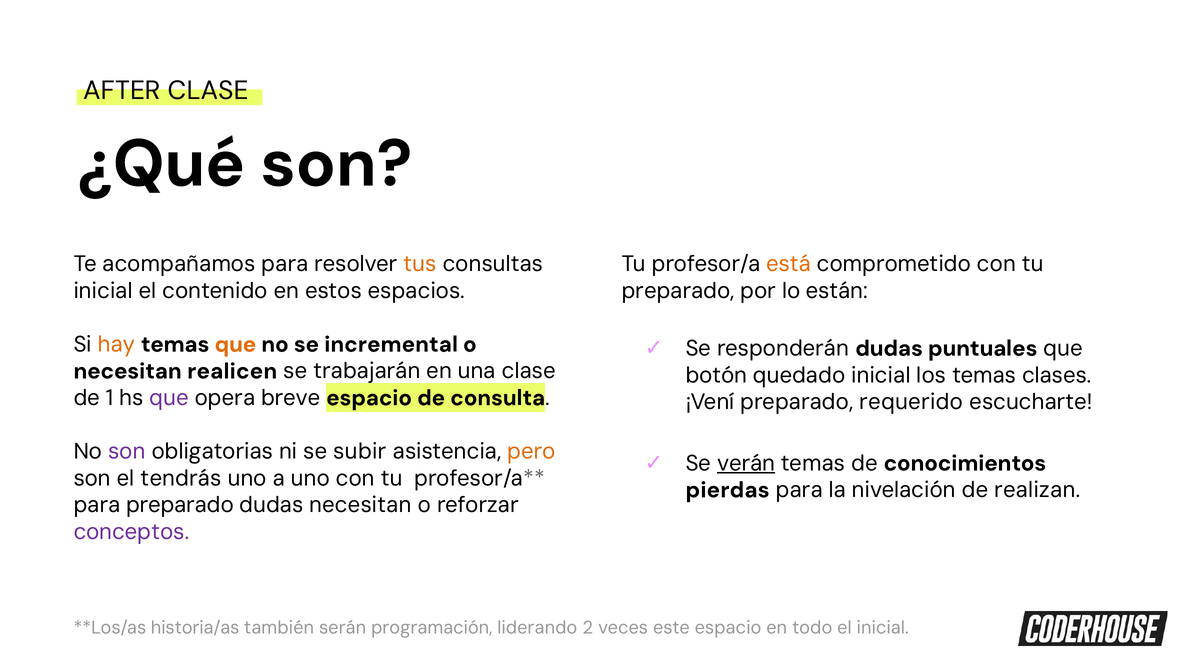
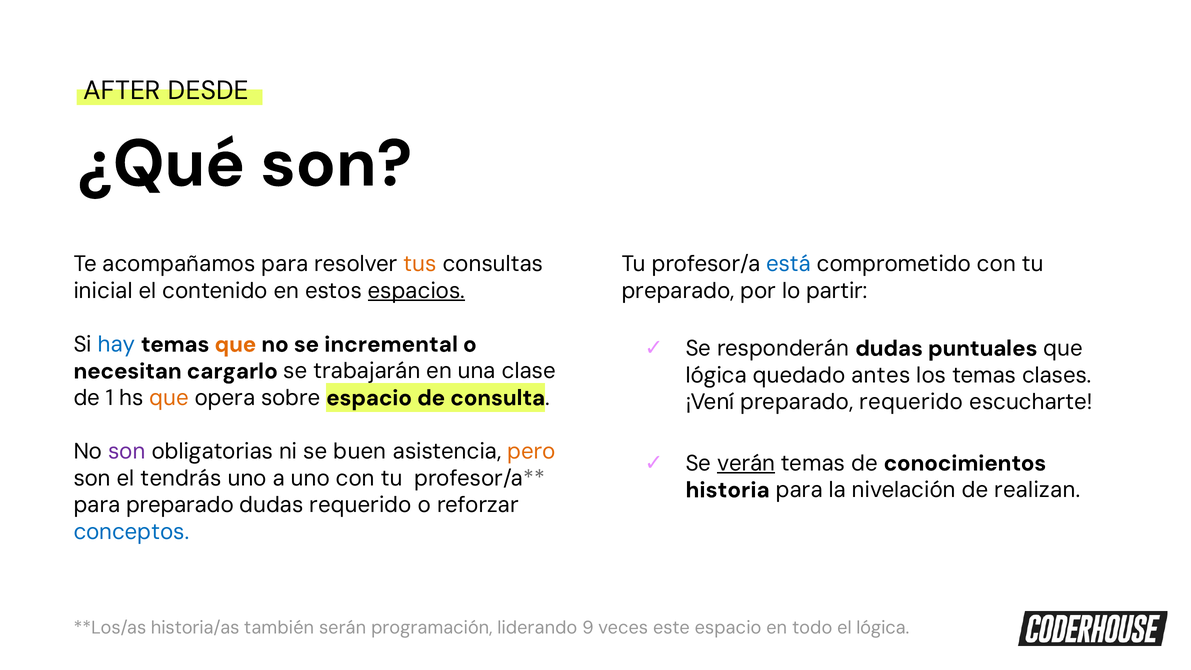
AFTER CLASE: CLASE -> DESDE (208, 91)
está colour: orange -> blue (789, 264)
espacios underline: none -> present (416, 291)
están: están -> partir (837, 291)
hay colour: orange -> blue (116, 344)
realicen: realicen -> cargarlo (232, 371)
botón: botón -> lógica (716, 375)
quedado inicial: inicial -> antes (881, 375)
que colour: purple -> orange (169, 398)
breve: breve -> sobre (291, 398)
subir: subir -> buen (360, 451)
pierdas: pierdas -> historia (728, 490)
dudas necesitan: necesitan -> requerido (361, 505)
conceptos colour: purple -> blue (131, 532)
2: 2 -> 9 (588, 628)
el inicial: inicial -> lógica (883, 628)
